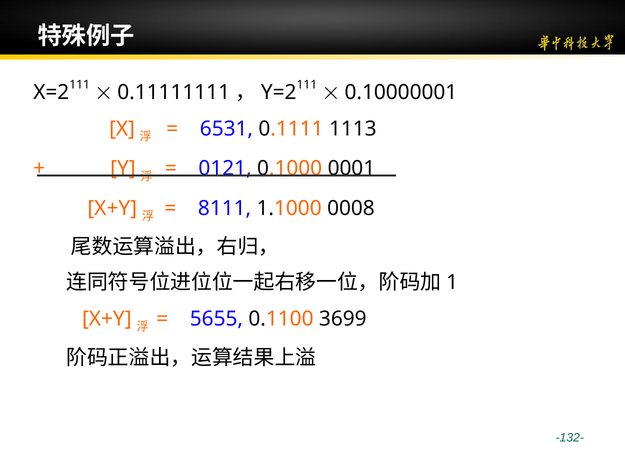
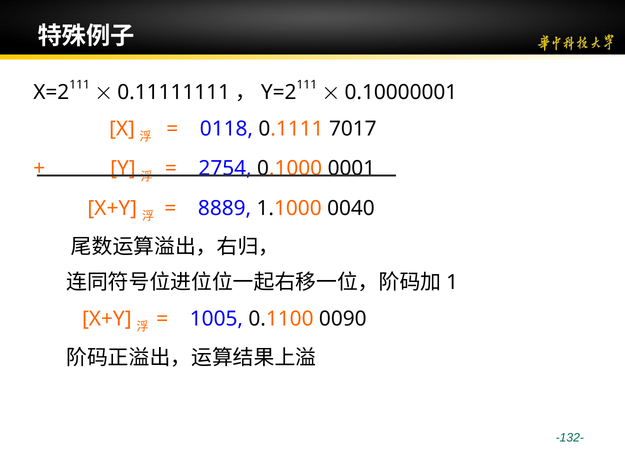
6531: 6531 -> 0118 (226, 129)
1113: 1113 -> 7017 (353, 129)
0121: 0121 -> 2754 (225, 168)
8111: 8111 -> 8889 (225, 208)
0008: 0008 -> 0040 (351, 208)
5655: 5655 -> 1005 (216, 319)
3699: 3699 -> 0090 (343, 319)
